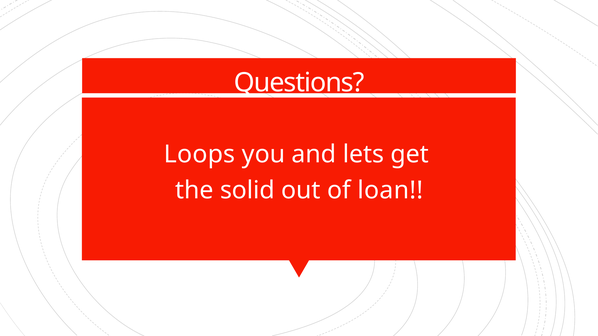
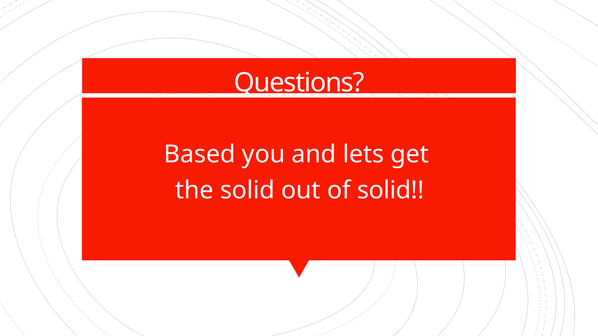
Loops: Loops -> Based (200, 154)
of loan: loan -> solid (391, 191)
